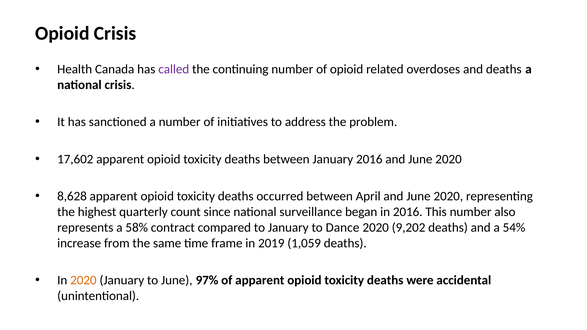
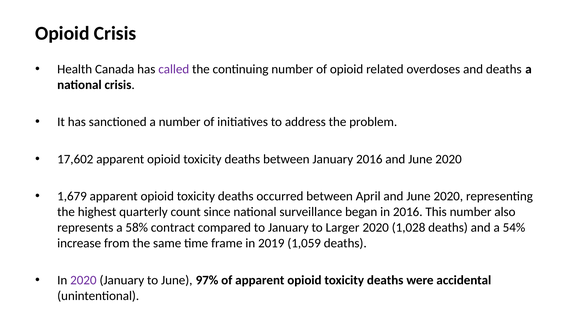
8,628: 8,628 -> 1,679 (72, 196)
Dance: Dance -> Larger (343, 228)
9,202: 9,202 -> 1,028 (409, 228)
2020 colour: orange -> purple (83, 281)
